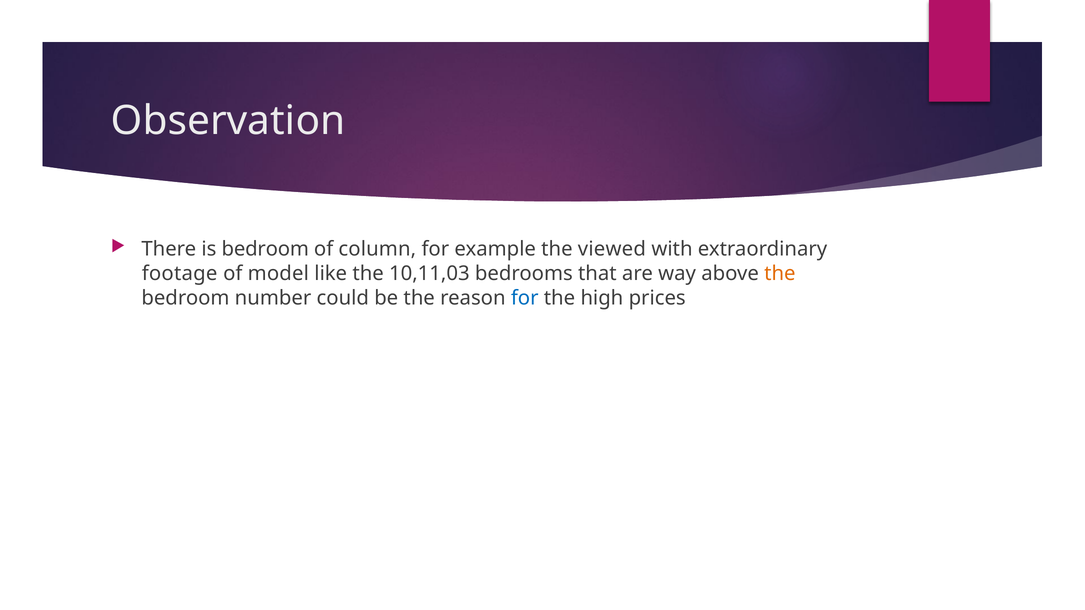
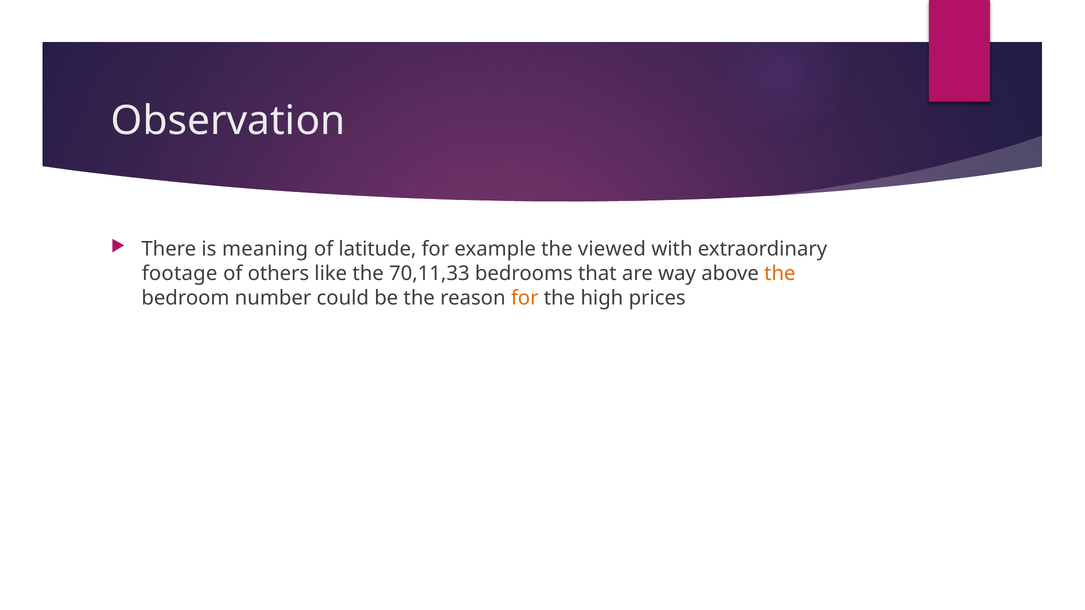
is bedroom: bedroom -> meaning (265, 249)
column: column -> latitude (377, 249)
model: model -> others (278, 274)
10,11,03: 10,11,03 -> 70,11,33 (429, 274)
for colour: blue -> orange (525, 298)
